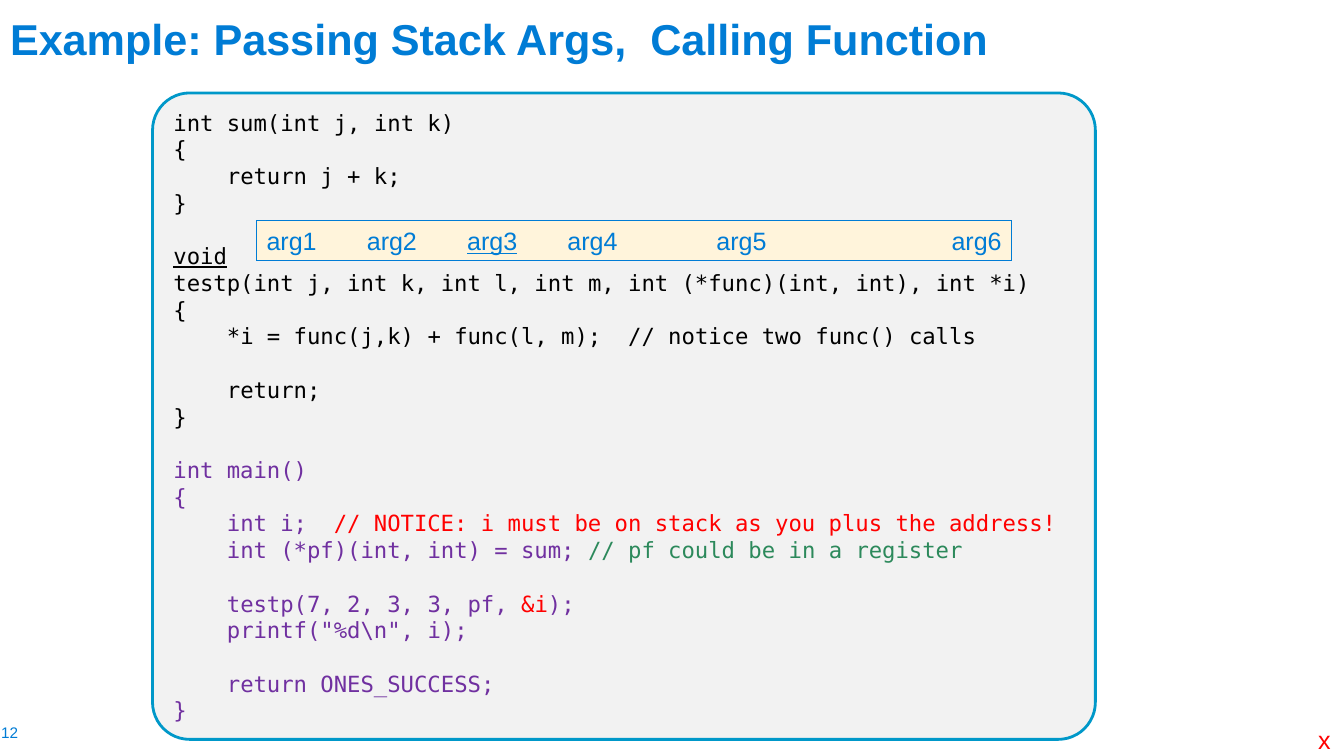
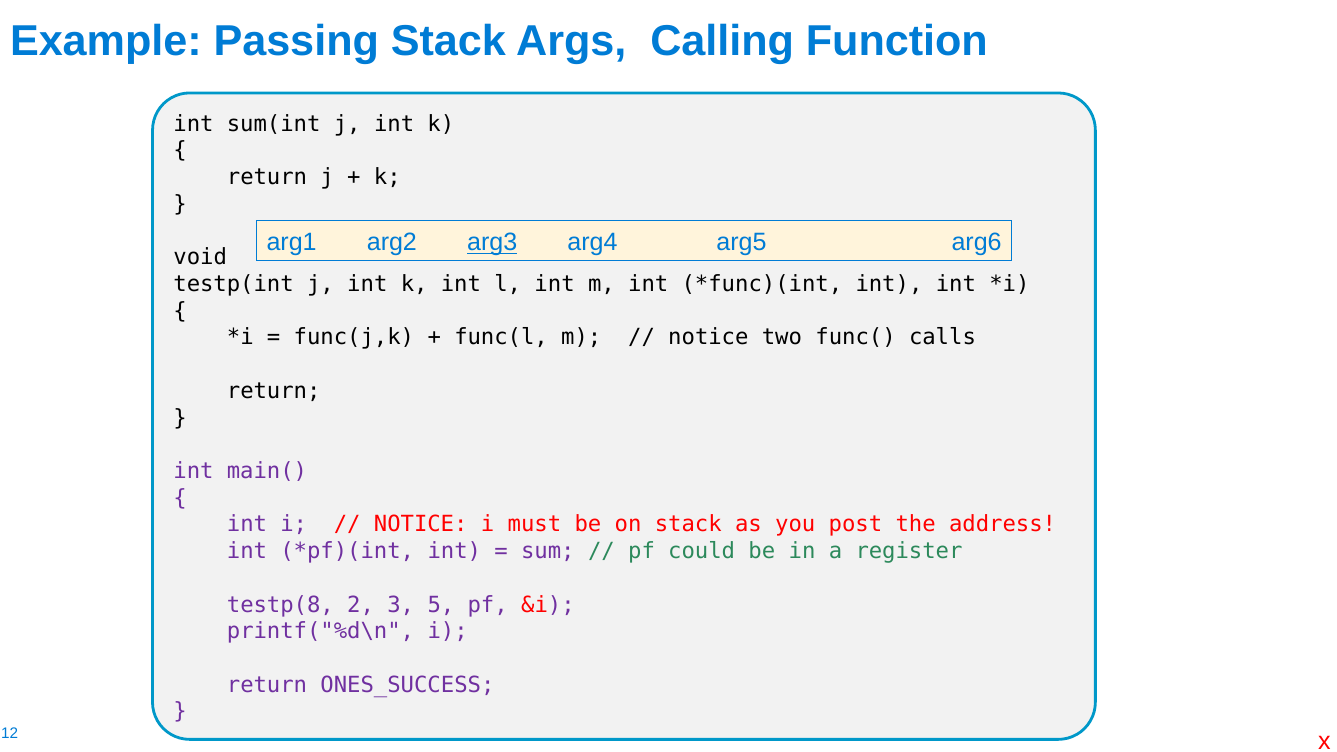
void underline: present -> none (200, 257)
plus: plus -> post (855, 525)
testp(7: testp(7 -> testp(8 (280, 605)
3 3: 3 -> 5 (441, 605)
